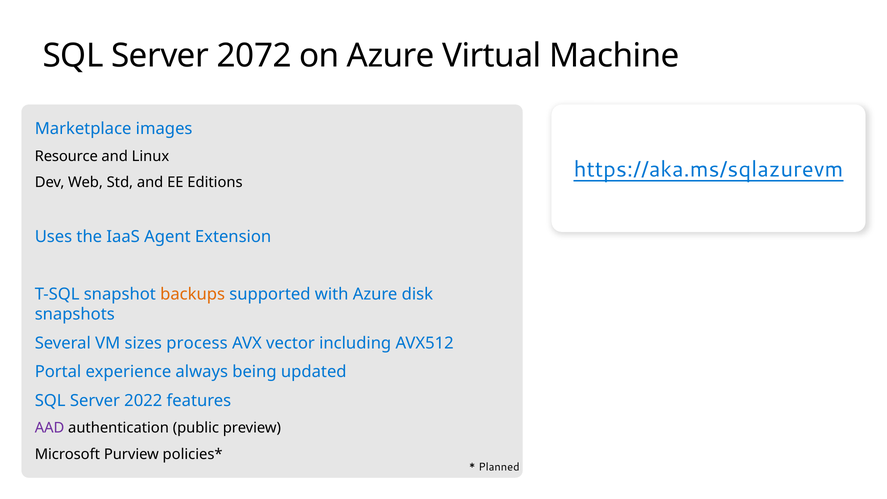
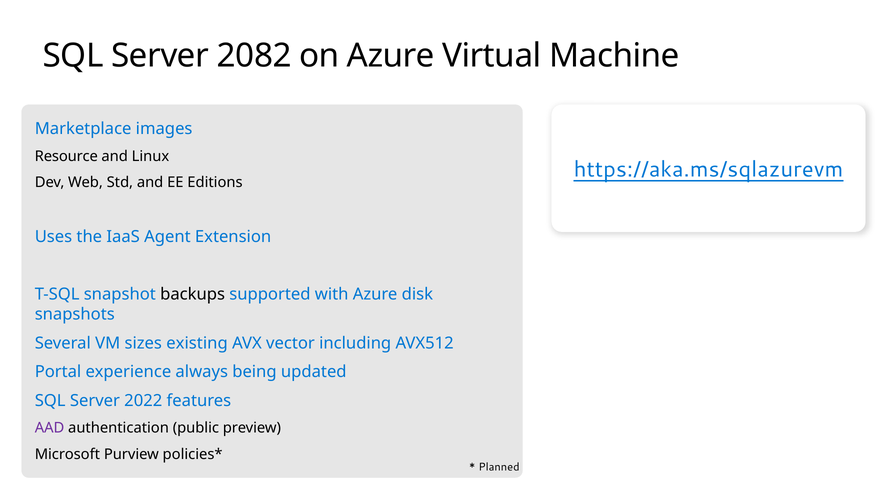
2072: 2072 -> 2082 (254, 56)
backups colour: orange -> black (193, 294)
process: process -> existing (197, 343)
